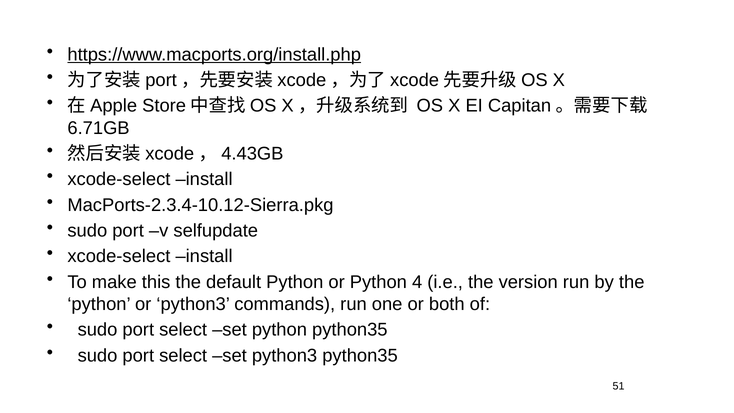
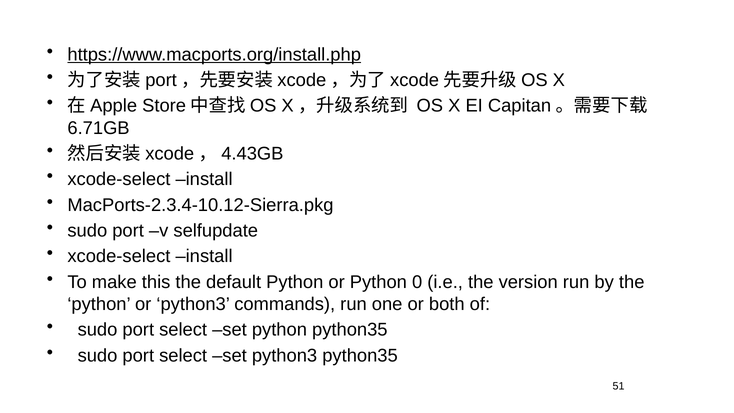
4: 4 -> 0 (417, 282)
